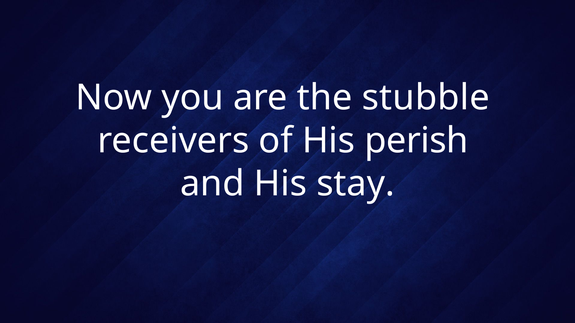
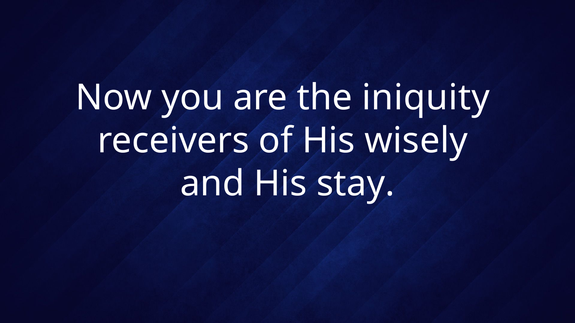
stubble: stubble -> iniquity (426, 98)
perish: perish -> wisely (416, 141)
